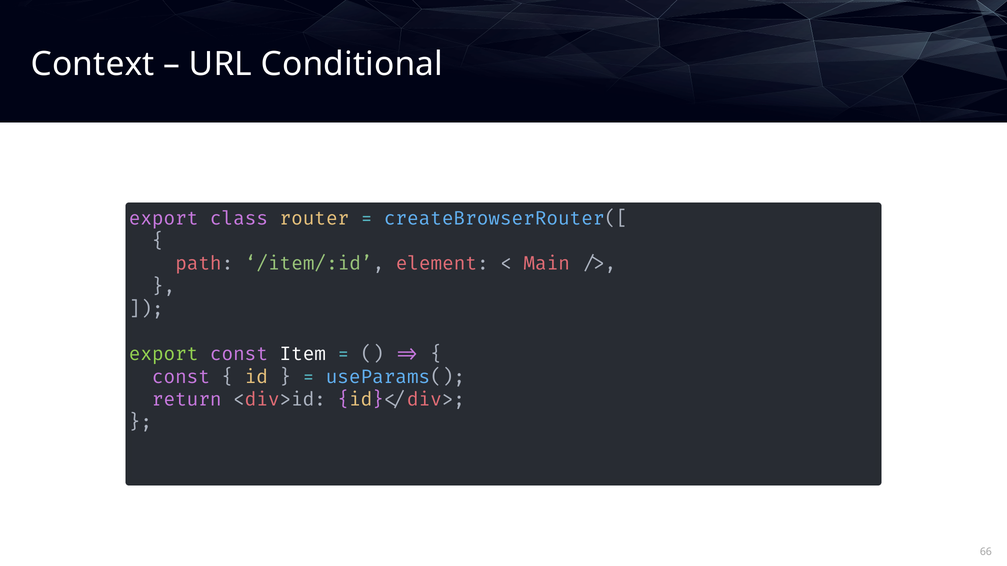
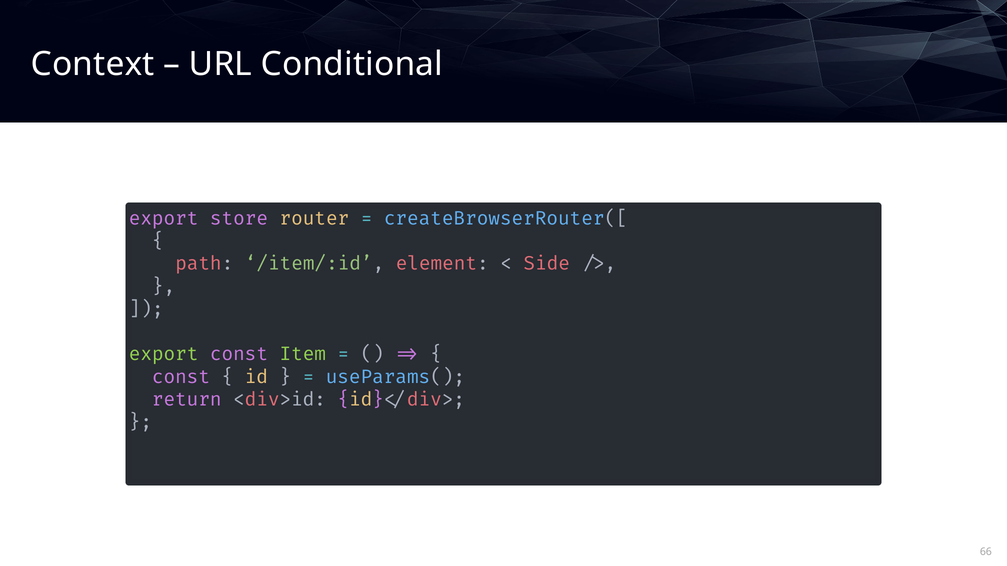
class: class -> store (239, 219)
Main: Main -> Side (547, 264)
Item colour: white -> light green (303, 354)
